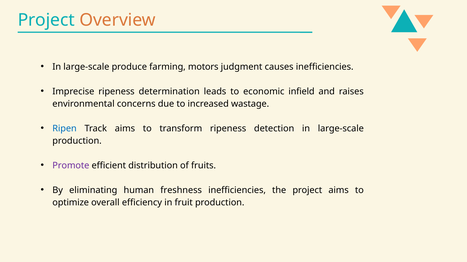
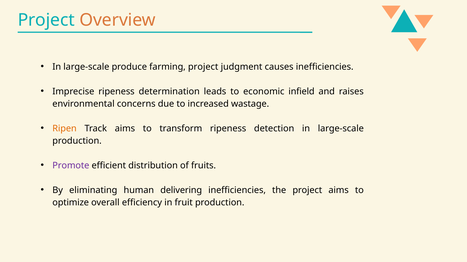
farming motors: motors -> project (203, 67)
Ripen colour: blue -> orange (65, 129)
freshness: freshness -> delivering (181, 191)
